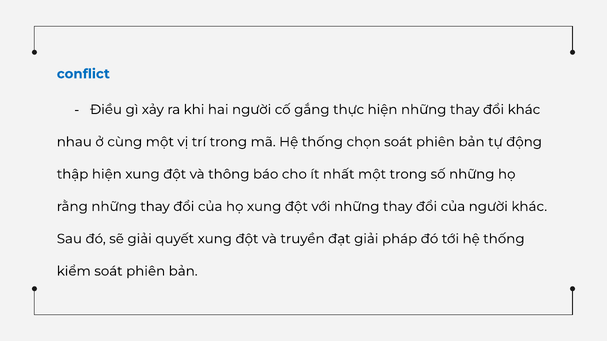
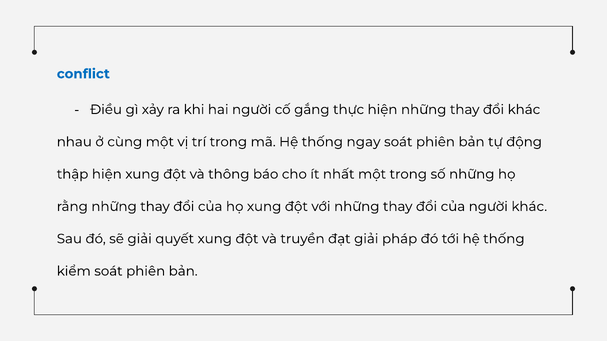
chọn: chọn -> ngay (363, 142)
